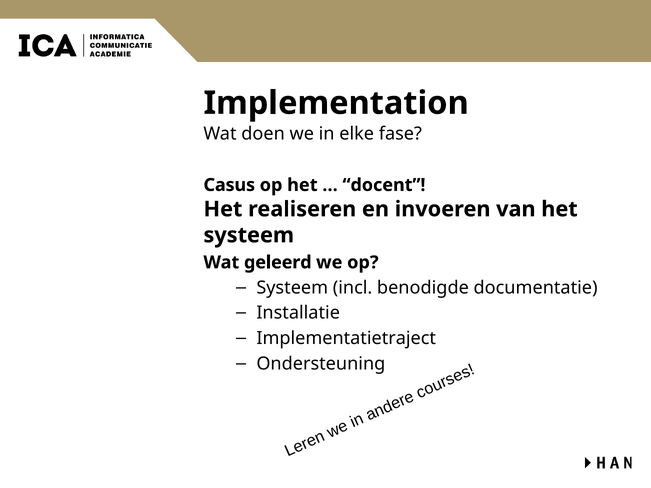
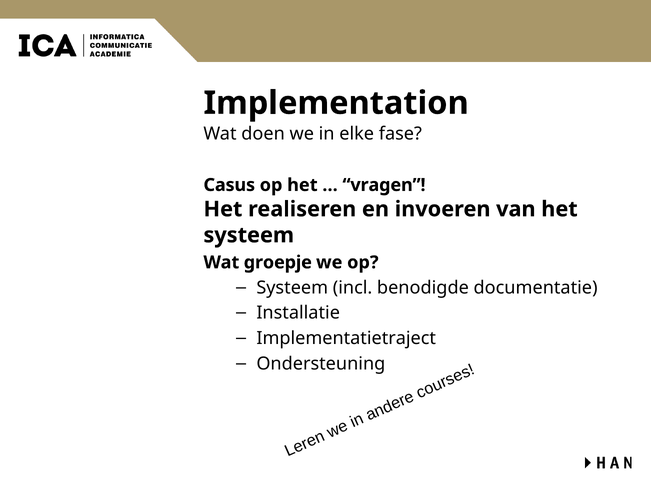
docent: docent -> vragen (384, 185)
geleerd: geleerd -> groepje (278, 263)
